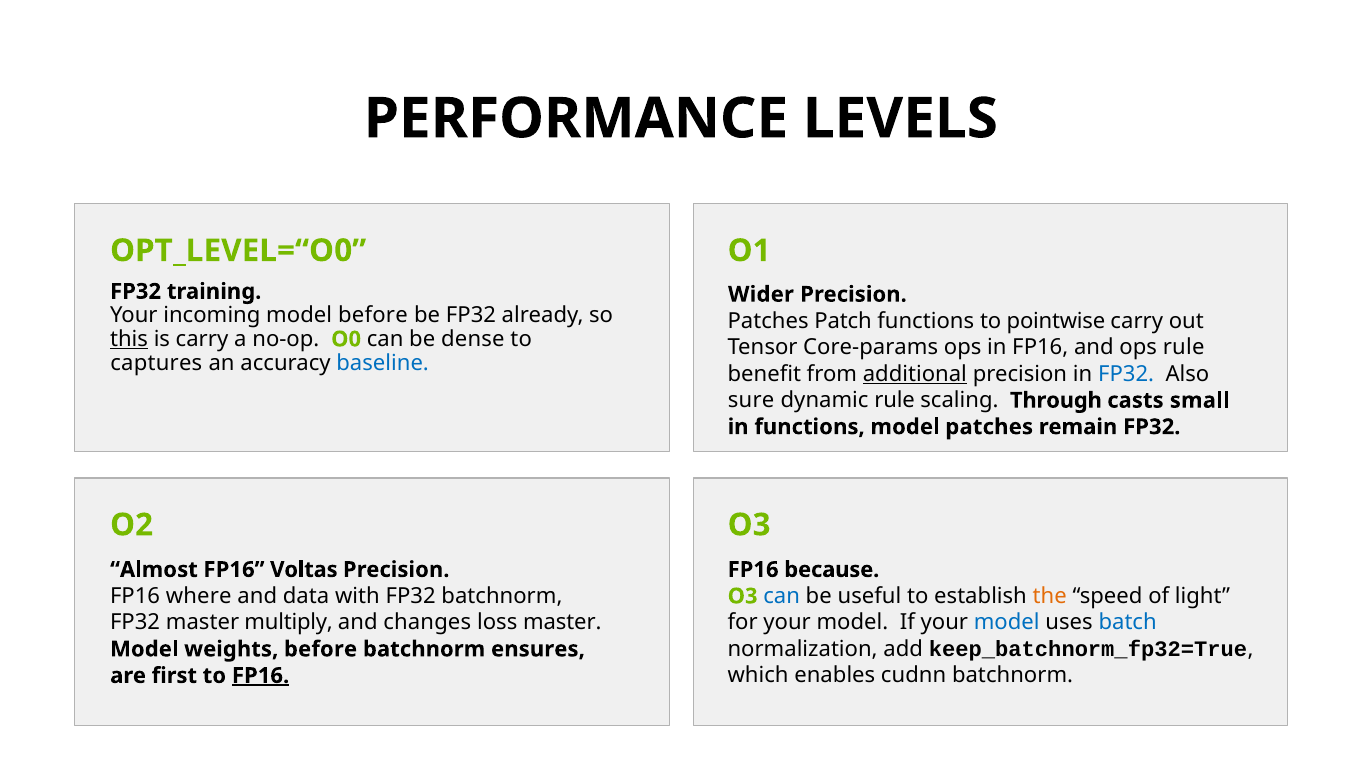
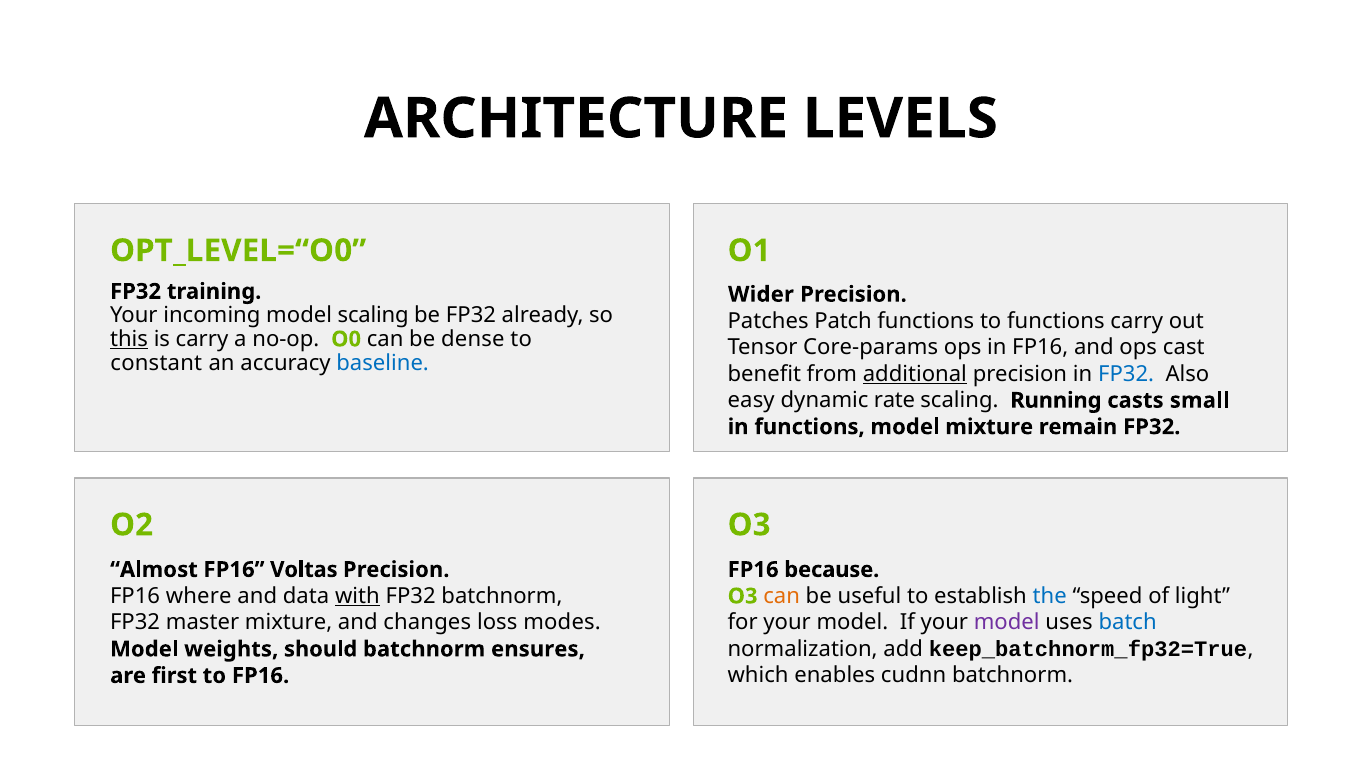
PERFORMANCE: PERFORMANCE -> ARCHITECTURE (576, 119)
model before: before -> scaling (373, 315)
to pointwise: pointwise -> functions (1056, 321)
ops rule: rule -> cast (1184, 347)
captures: captures -> constant (156, 363)
sure: sure -> easy (751, 400)
dynamic rule: rule -> rate (895, 400)
Through: Through -> Running (1056, 400)
model patches: patches -> mixture (989, 427)
with underline: none -> present (357, 596)
can colour: blue -> orange (782, 596)
the colour: orange -> blue (1050, 596)
master multiply: multiply -> mixture (289, 623)
loss master: master -> modes (562, 623)
model colour: blue -> purple (1007, 623)
weights before: before -> should (321, 649)
FP16 underline: present -> none (261, 676)
